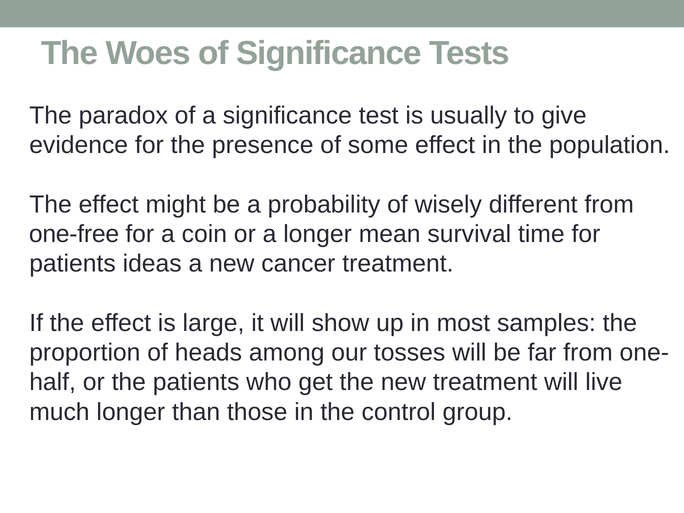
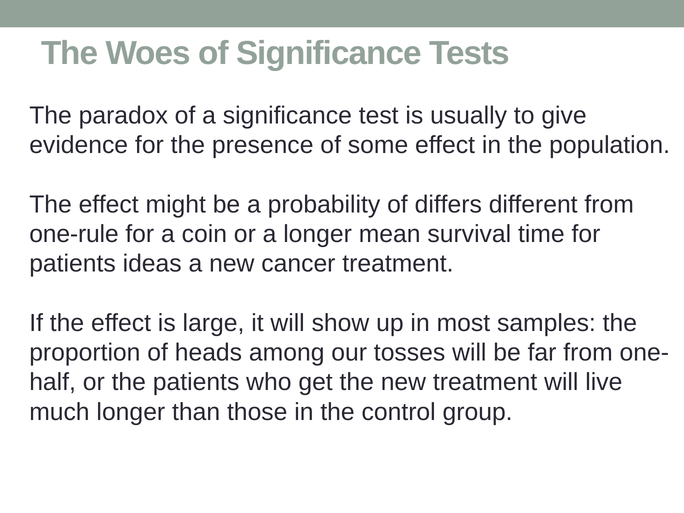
wisely: wisely -> differs (448, 205)
one-free: one-free -> one-rule (74, 234)
